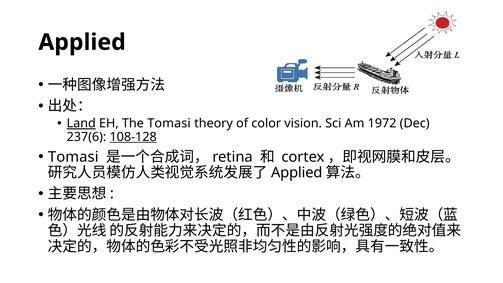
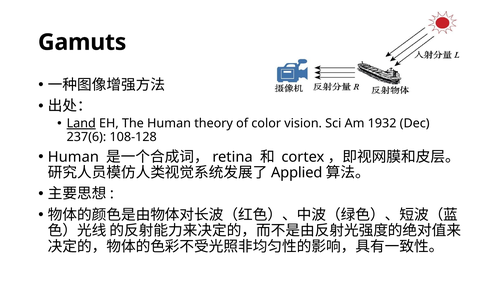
Applied: Applied -> Gamuts (82, 42)
The Tomasi: Tomasi -> Human (169, 123)
1972: 1972 -> 1932 (382, 123)
108-128 underline: present -> none (133, 137)
Tomasi: Tomasi -> Human (73, 157)
